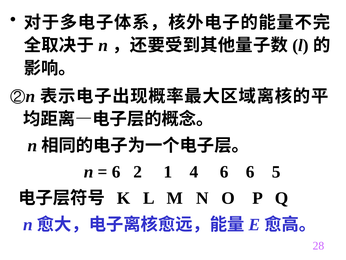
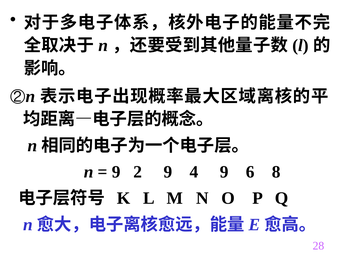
6: 6 -> 9 (116, 172)
2 1: 1 -> 9 (168, 172)
4 6: 6 -> 9 (224, 172)
5: 5 -> 8 (276, 172)
